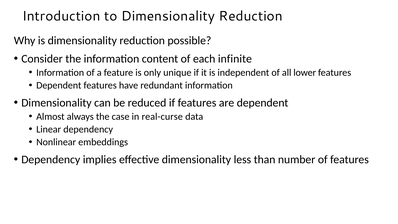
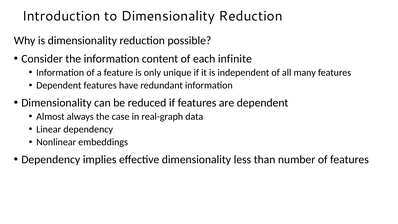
lower: lower -> many (305, 73)
real-curse: real-curse -> real-graph (162, 116)
